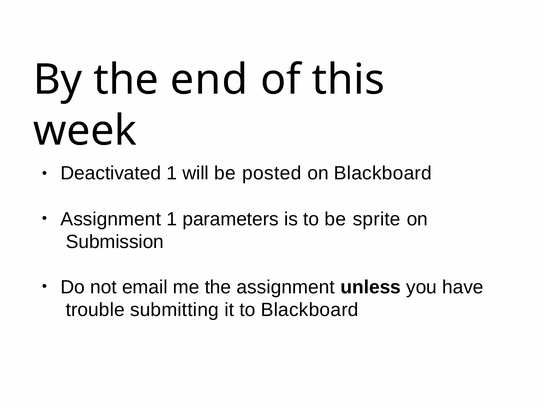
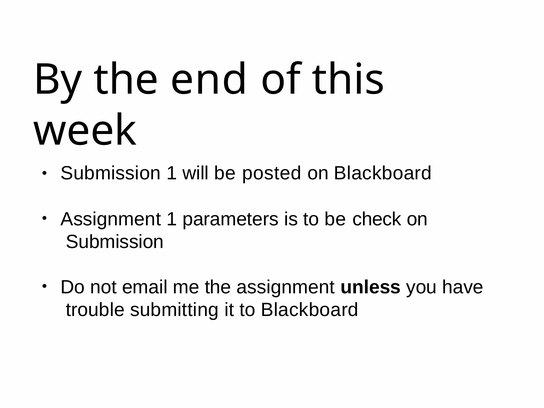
Deactivated: Deactivated -> Submission (111, 173)
sprite: sprite -> check (377, 219)
